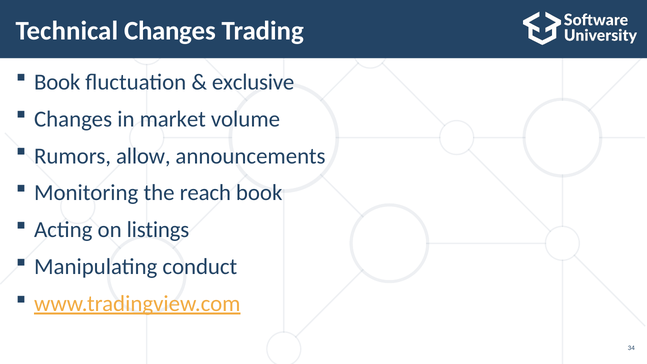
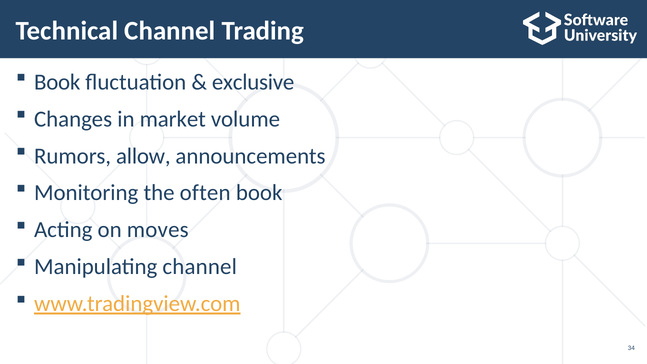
Technical Changes: Changes -> Channel (170, 31)
reach: reach -> often (205, 193)
listings: listings -> moves (158, 230)
Manipulating conduct: conduct -> channel (200, 267)
